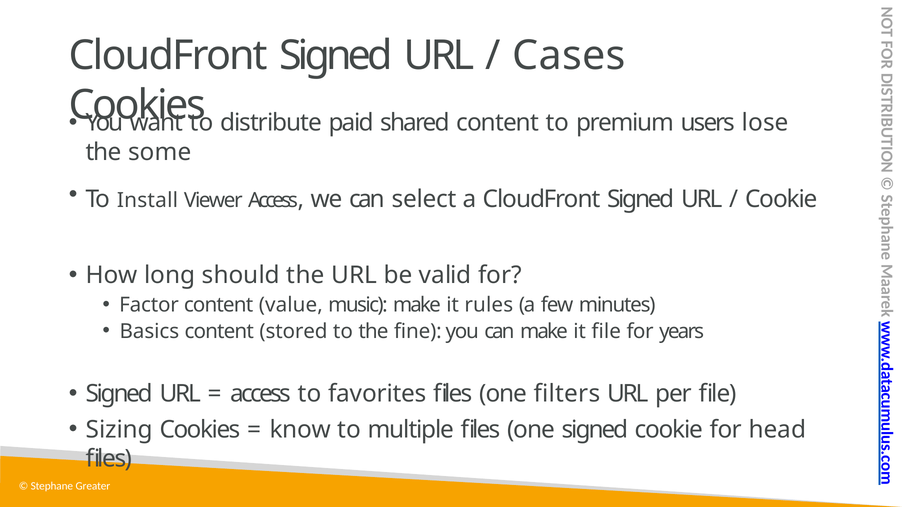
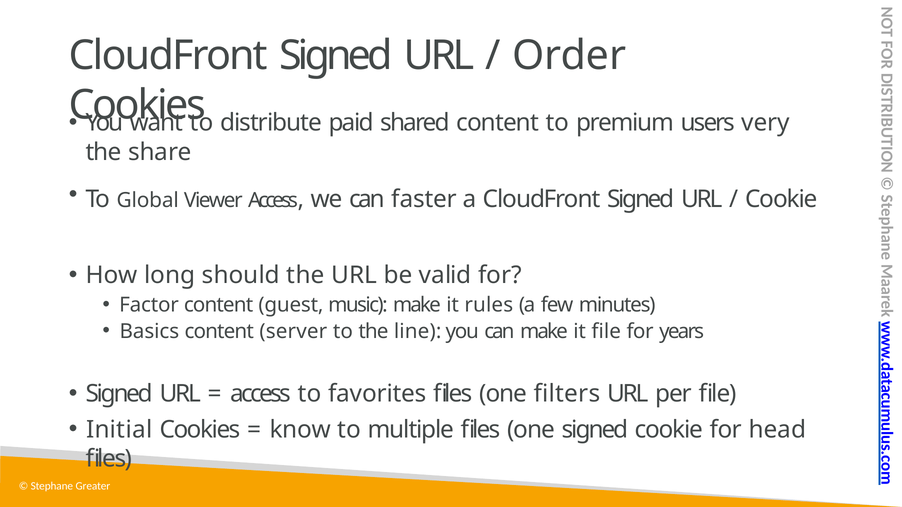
Cases: Cases -> Order (569, 56)
lose: lose -> very (765, 123)
some: some -> share (160, 152)
Install: Install -> Global (148, 200)
select: select -> faster (424, 200)
value: value -> guest (291, 305)
stored: stored -> server (293, 331)
fine: fine -> line (418, 331)
Sizing: Sizing -> Initial (119, 430)
